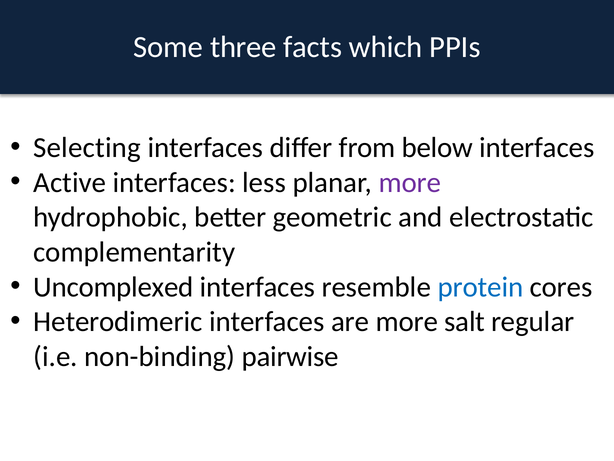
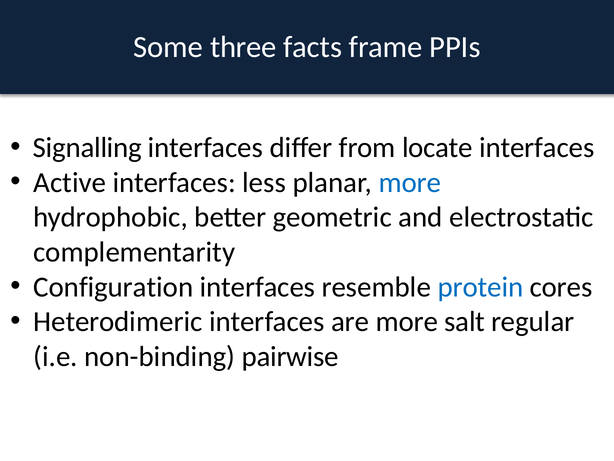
which: which -> frame (386, 47)
Selecting: Selecting -> Signalling (87, 148)
below: below -> locate (437, 148)
more colour: purple -> blue (410, 182)
Uncomplexed: Uncomplexed -> Configuration (113, 287)
